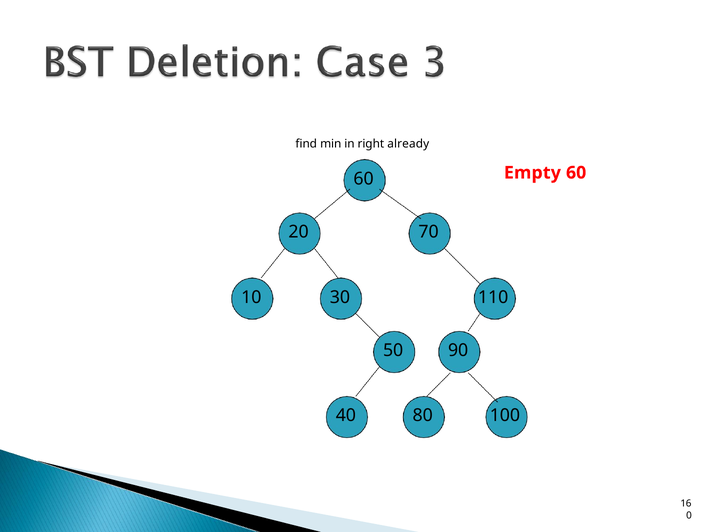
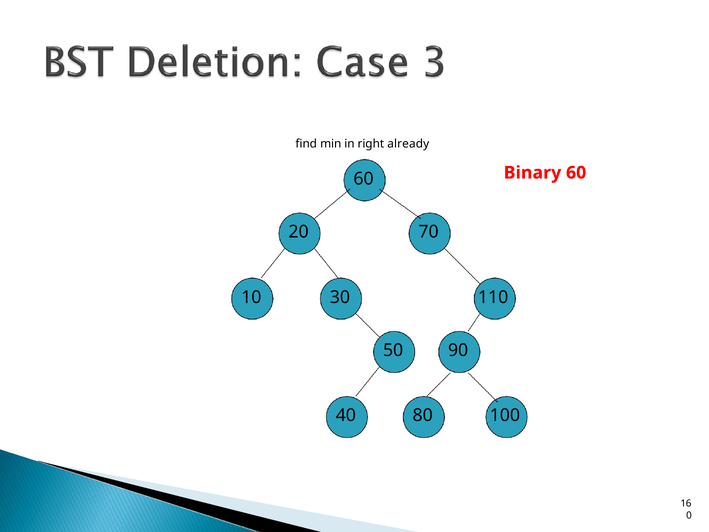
Empty: Empty -> Binary (532, 173)
